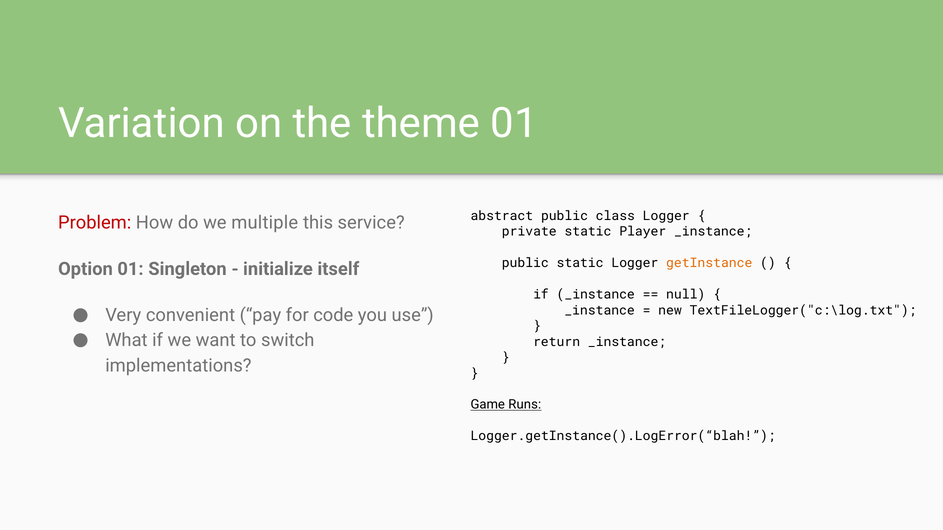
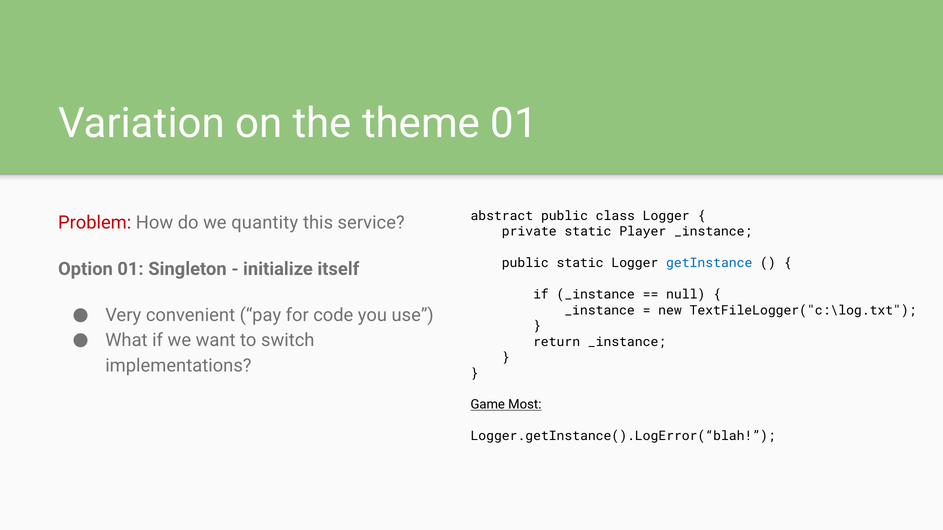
multiple: multiple -> quantity (265, 223)
getInstance colour: orange -> blue (709, 263)
Runs: Runs -> Most (525, 405)
